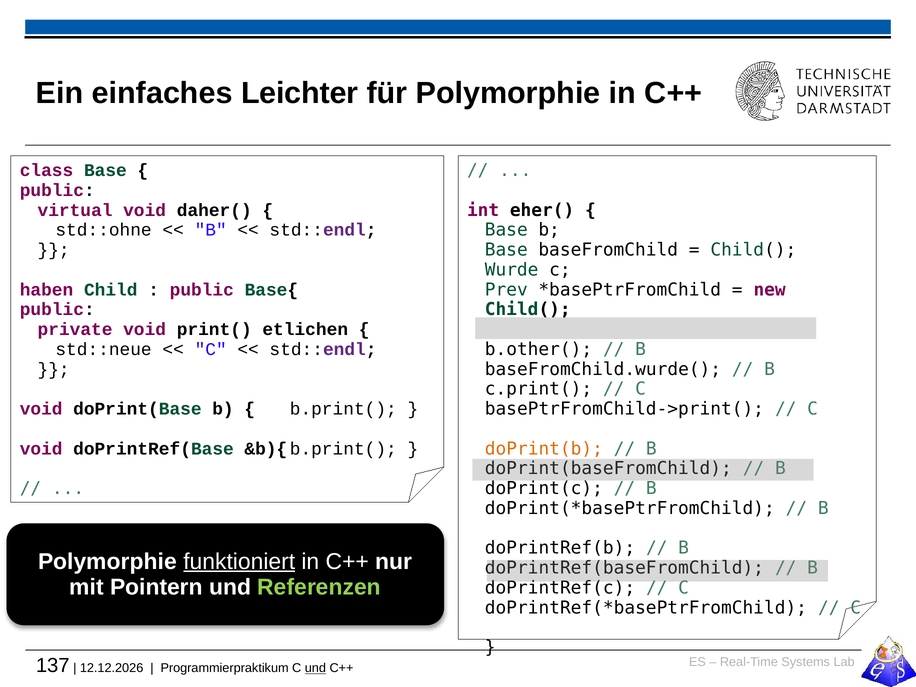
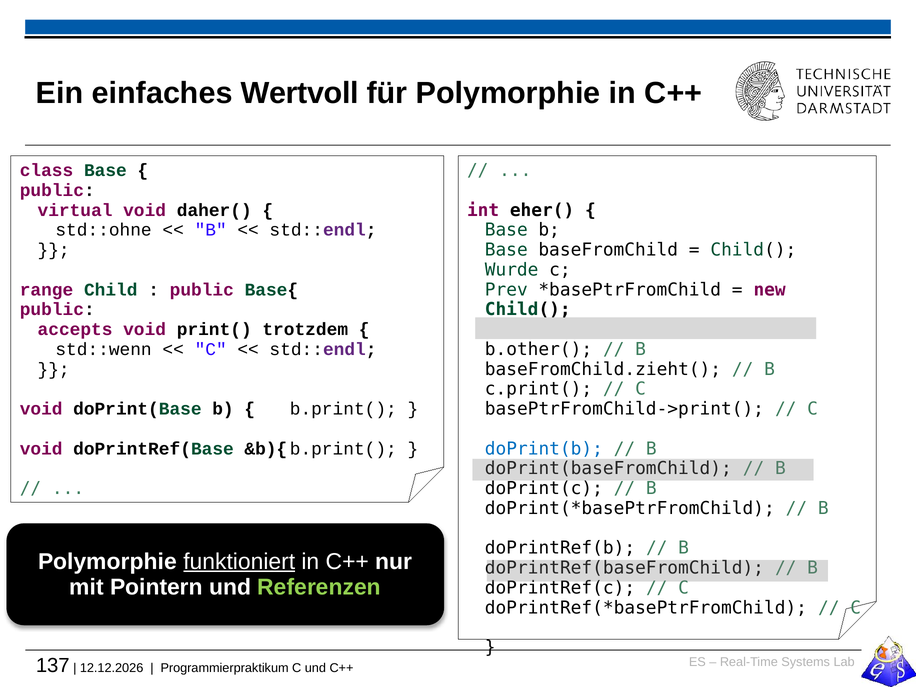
Leichter: Leichter -> Wertvoll (300, 93)
haben: haben -> range (46, 290)
private: private -> accepts (75, 329)
etlichen: etlichen -> trotzdem (305, 329)
std::neue: std::neue -> std::wenn (104, 349)
baseFromChild.wurde(: baseFromChild.wurde( -> baseFromChild.zieht( (603, 369)
doPrint(b colour: orange -> blue (544, 449)
und underline: present -> none (315, 668)
